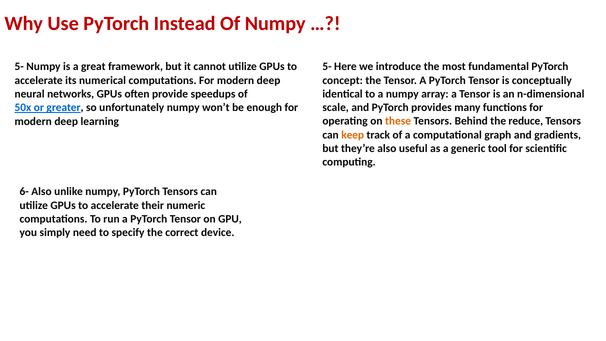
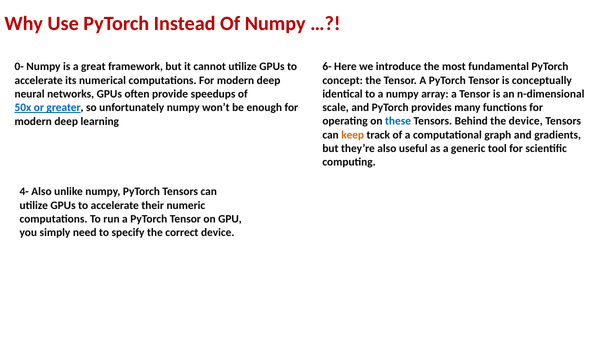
5-: 5- -> 6- (327, 67)
5-: 5- -> 0- (19, 67)
these colour: orange -> blue (398, 121)
the reduce: reduce -> device (526, 121)
6-: 6- -> 4- (24, 192)
